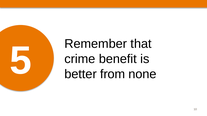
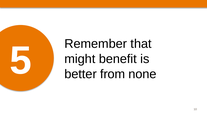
crime: crime -> might (80, 59)
